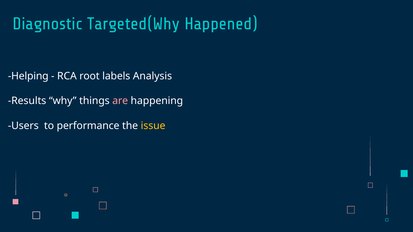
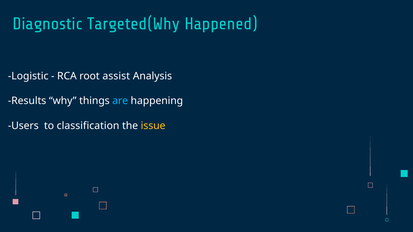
Helping: Helping -> Logistic (28, 76)
labels: labels -> assist (116, 76)
are colour: pink -> light blue (120, 101)
performance: performance -> classification (88, 126)
